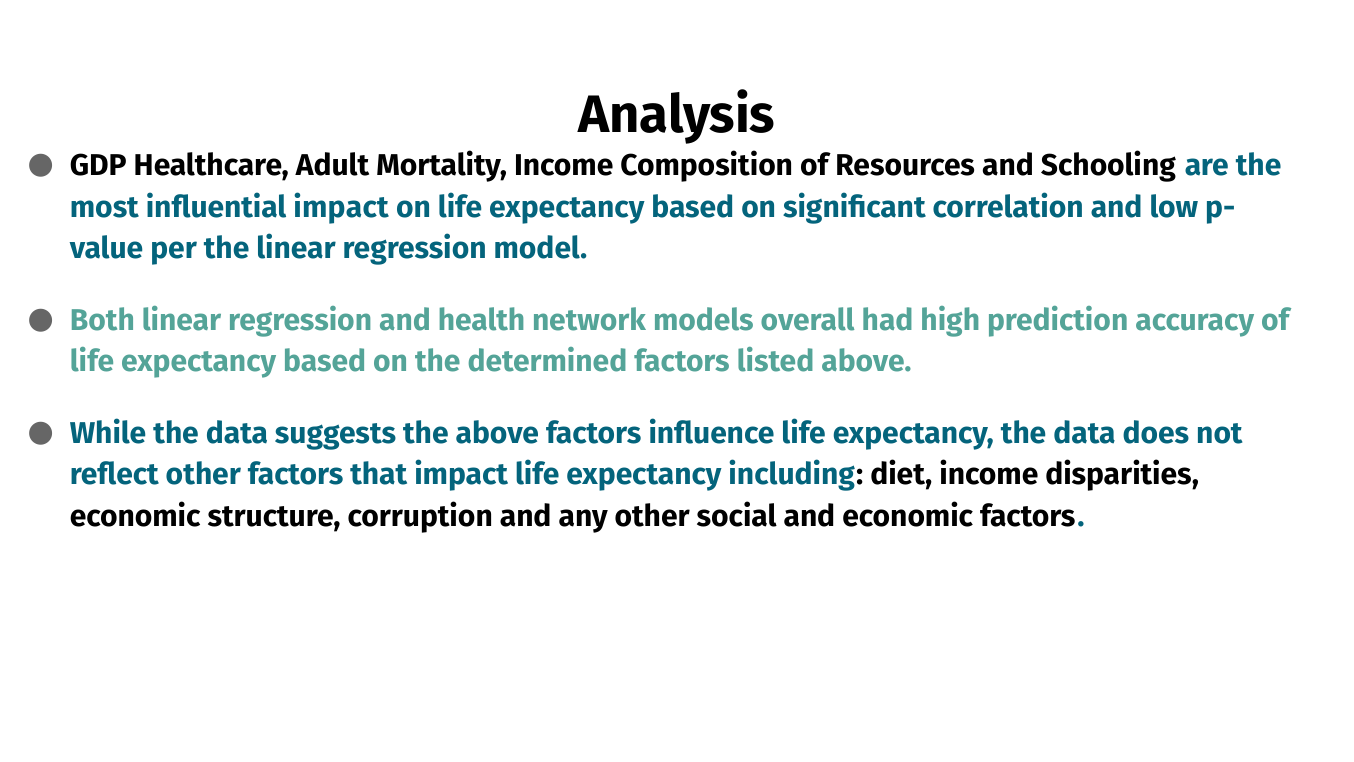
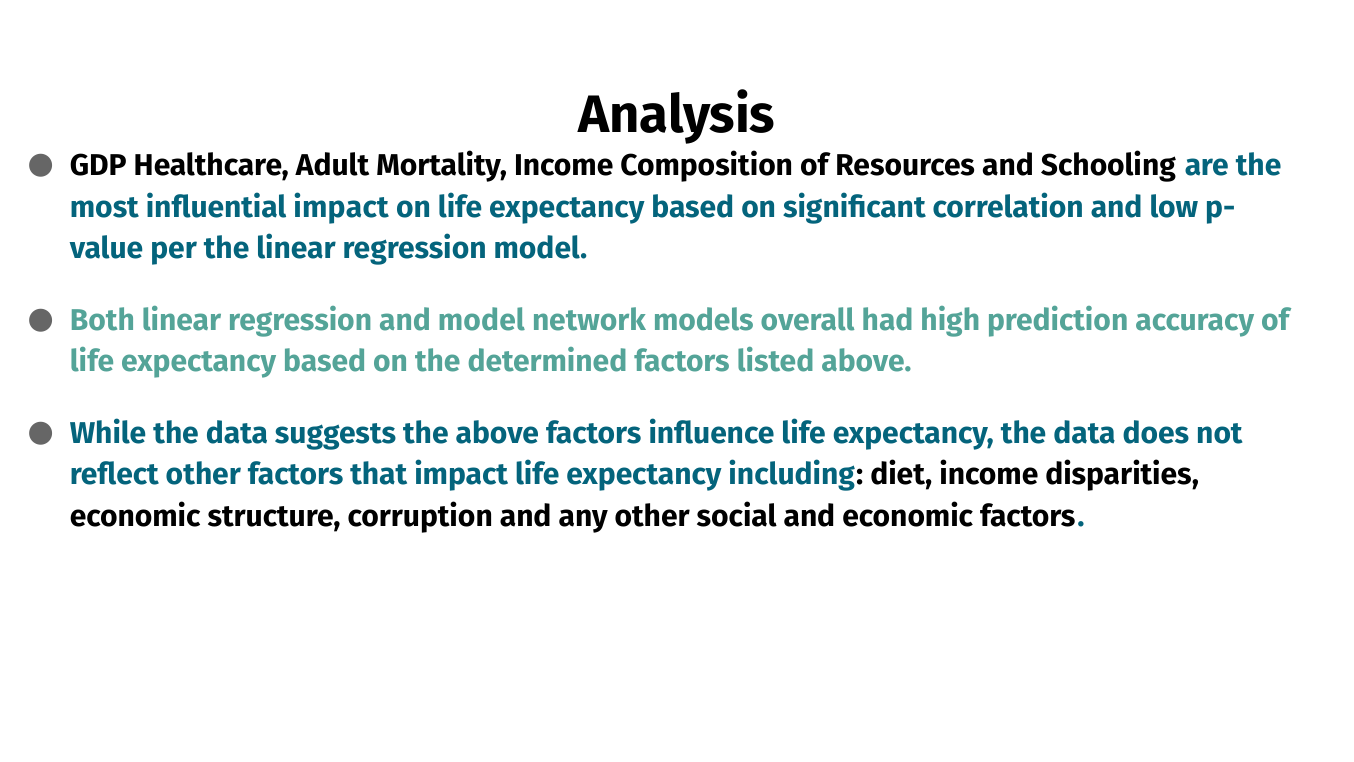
and health: health -> model (481, 320)
